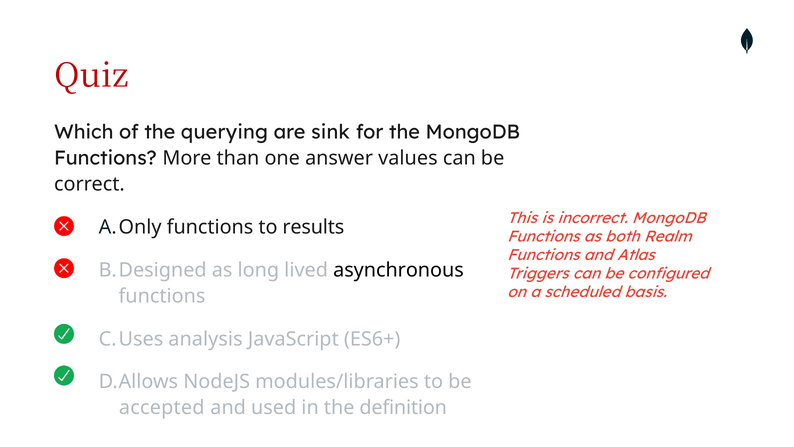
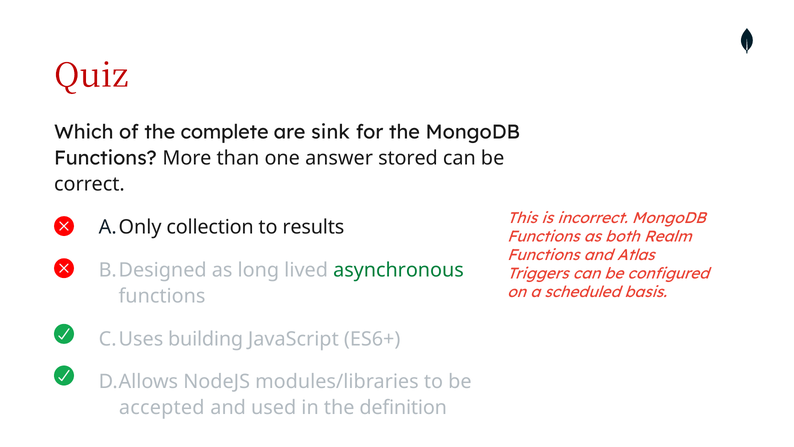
querying: querying -> complete (225, 132)
values: values -> stored (408, 158)
functions: functions -> collection (210, 227)
asynchronous colour: black -> green (398, 270)
analysis: analysis -> building (206, 339)
